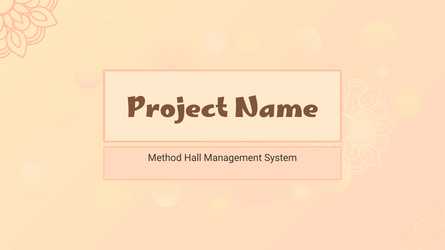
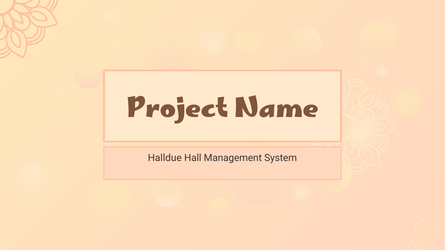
Method: Method -> Halldue (165, 158)
